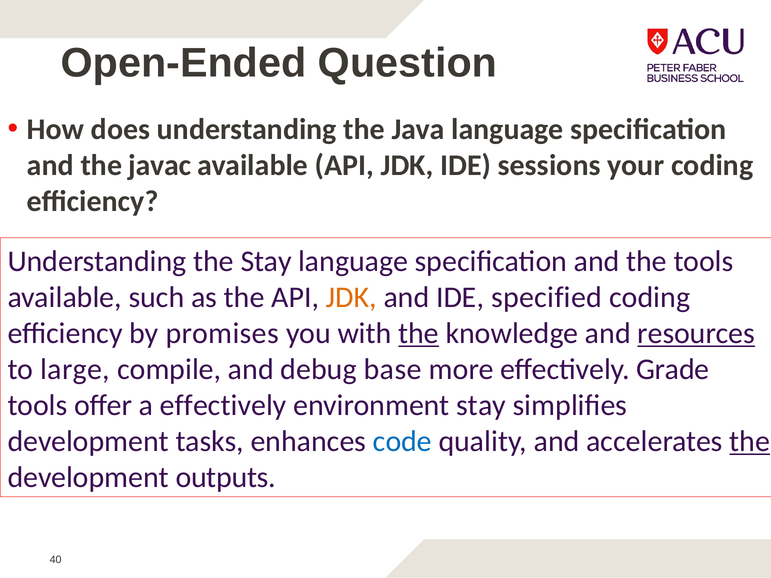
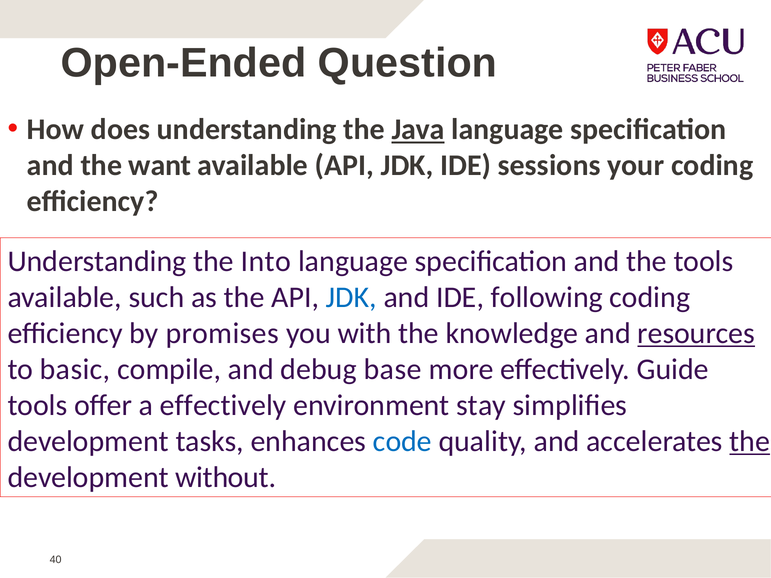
Java underline: none -> present (418, 130)
javac: javac -> want (160, 166)
the Stay: Stay -> Into (266, 262)
JDK colour: orange -> blue (351, 298)
specified: specified -> following (547, 298)
the underline: present -> none (419, 334)
large: large -> basic (75, 370)
Grade: Grade -> Guide (673, 370)
outputs: outputs -> without (226, 478)
